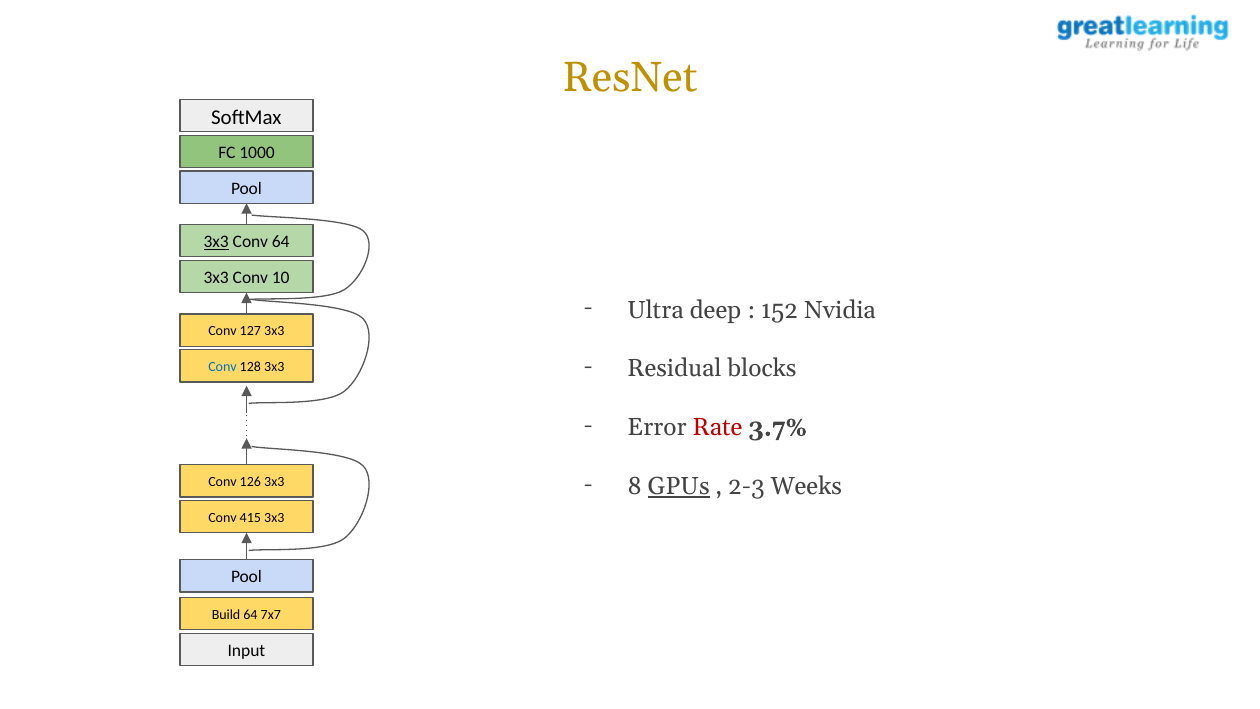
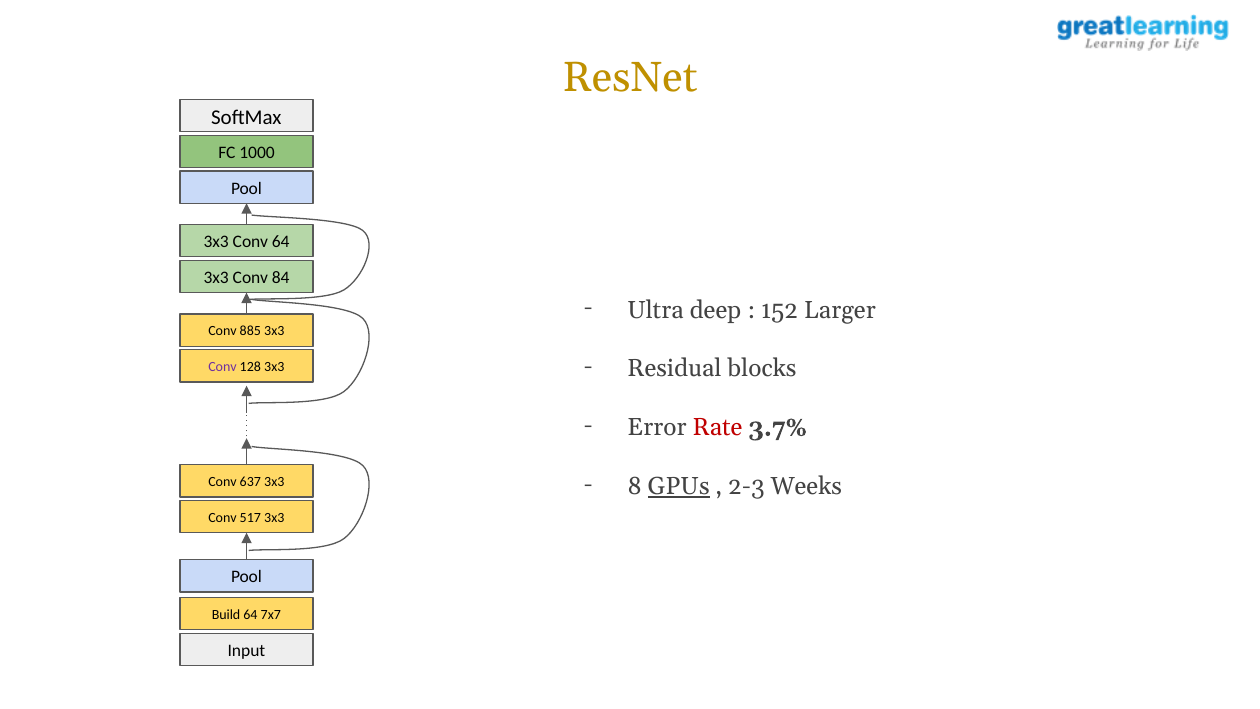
3x3 underline: present -> none (216, 242)
10: 10 -> 84 (281, 278)
Nvidia: Nvidia -> Larger (840, 310)
127: 127 -> 885 (250, 331)
Conv colour: blue -> purple (222, 367)
126: 126 -> 637 (250, 482)
415: 415 -> 517 (250, 517)
